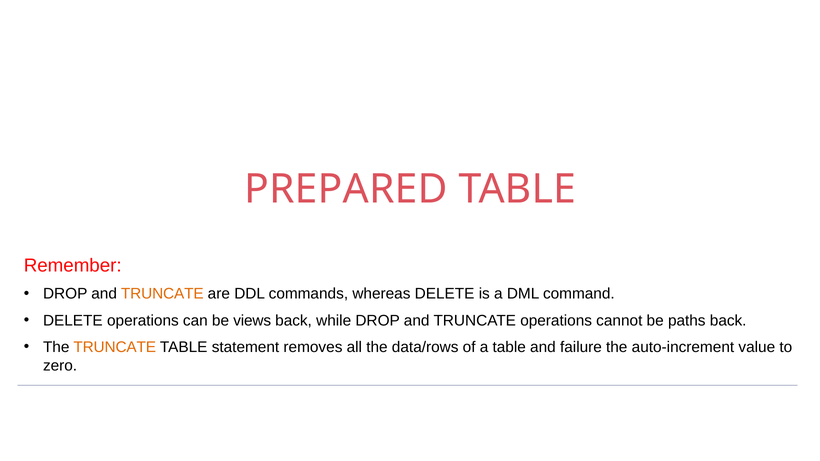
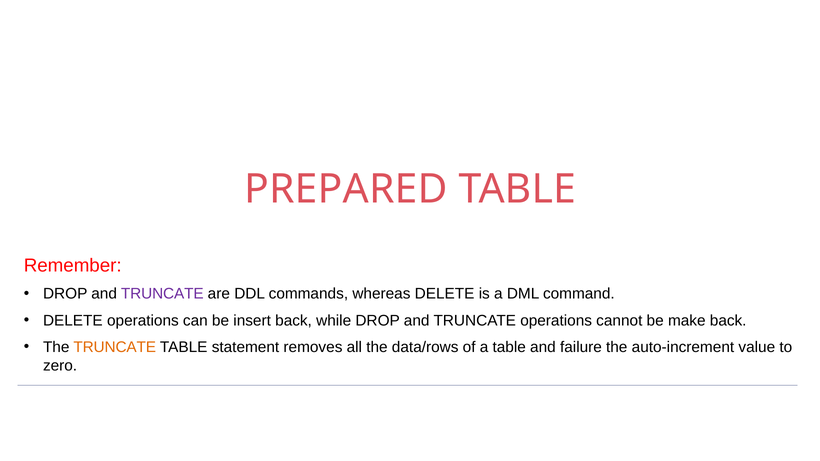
TRUNCATE colour: orange -> purple (162, 294)
views: views -> insert (252, 321)
paths: paths -> make (687, 321)
